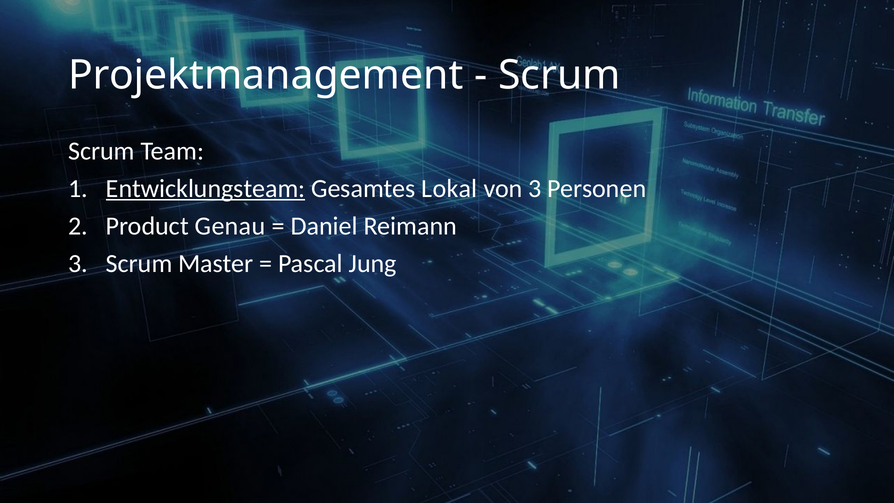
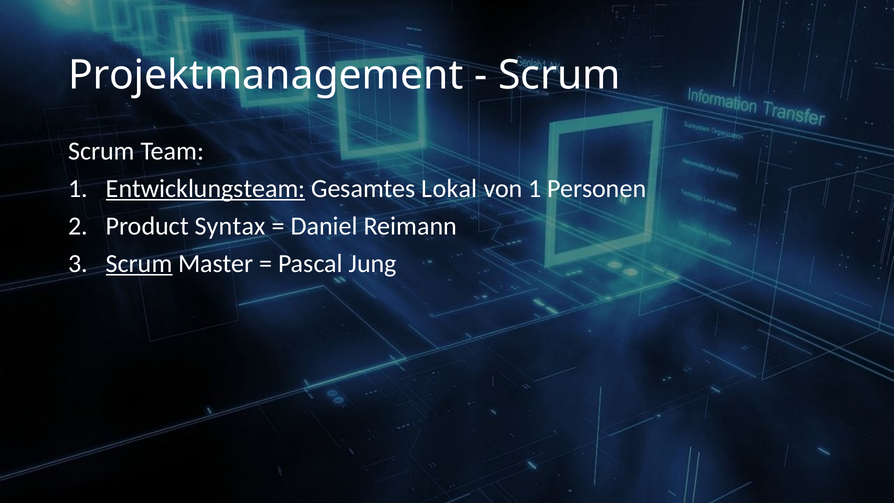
von 3: 3 -> 1 (535, 189)
Genau: Genau -> Syntax (230, 226)
Scrum underline: none -> present (139, 264)
